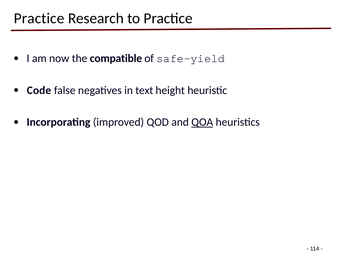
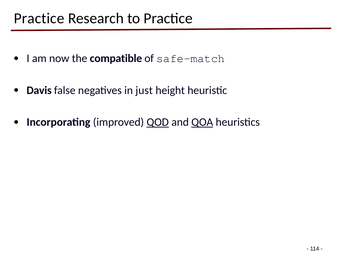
safe-yield: safe-yield -> safe-match (191, 58)
Code: Code -> Davis (39, 90)
text: text -> just (144, 90)
QOD underline: none -> present (158, 122)
